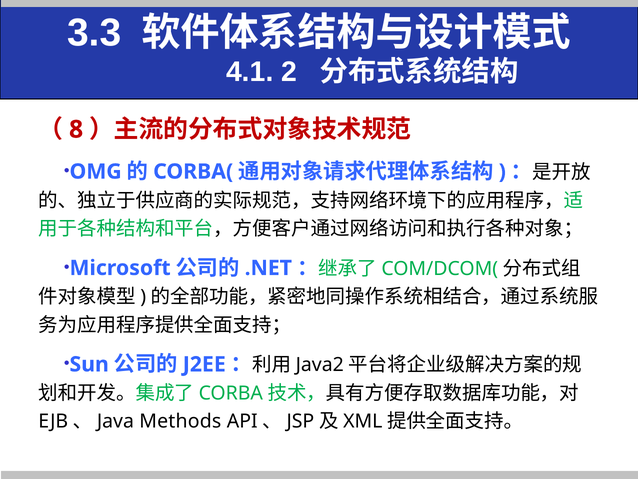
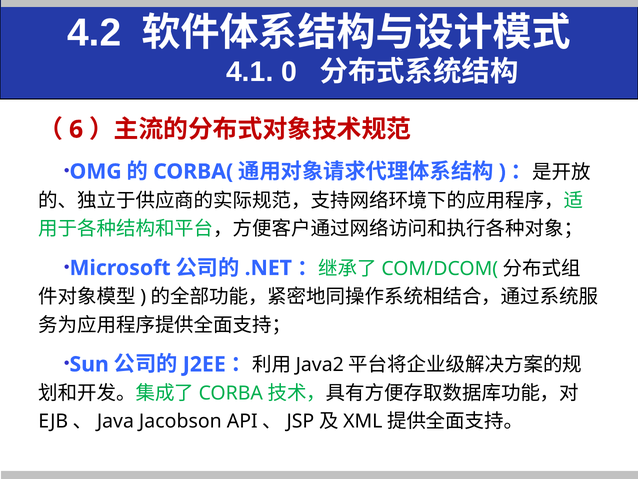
3.3: 3.3 -> 4.2 (94, 33)
2: 2 -> 0 (289, 72)
8: 8 -> 6 (76, 129)
Methods: Methods -> Jacobson (180, 421)
